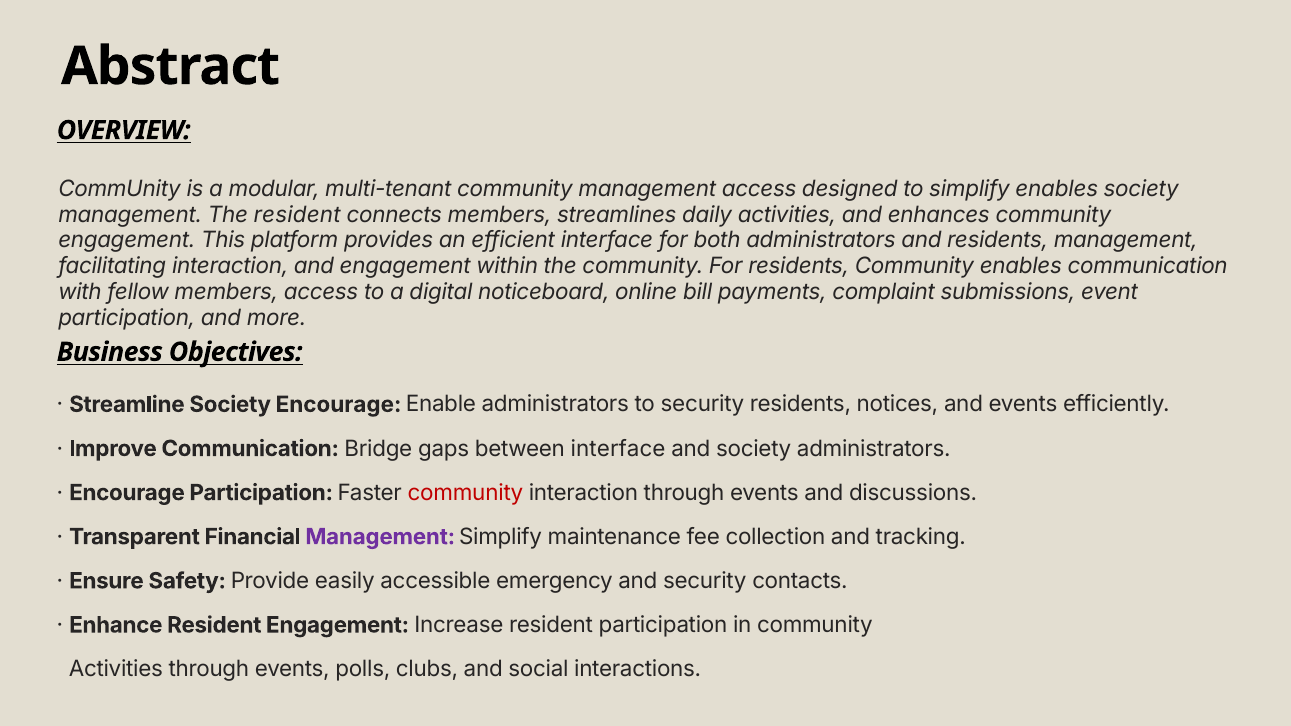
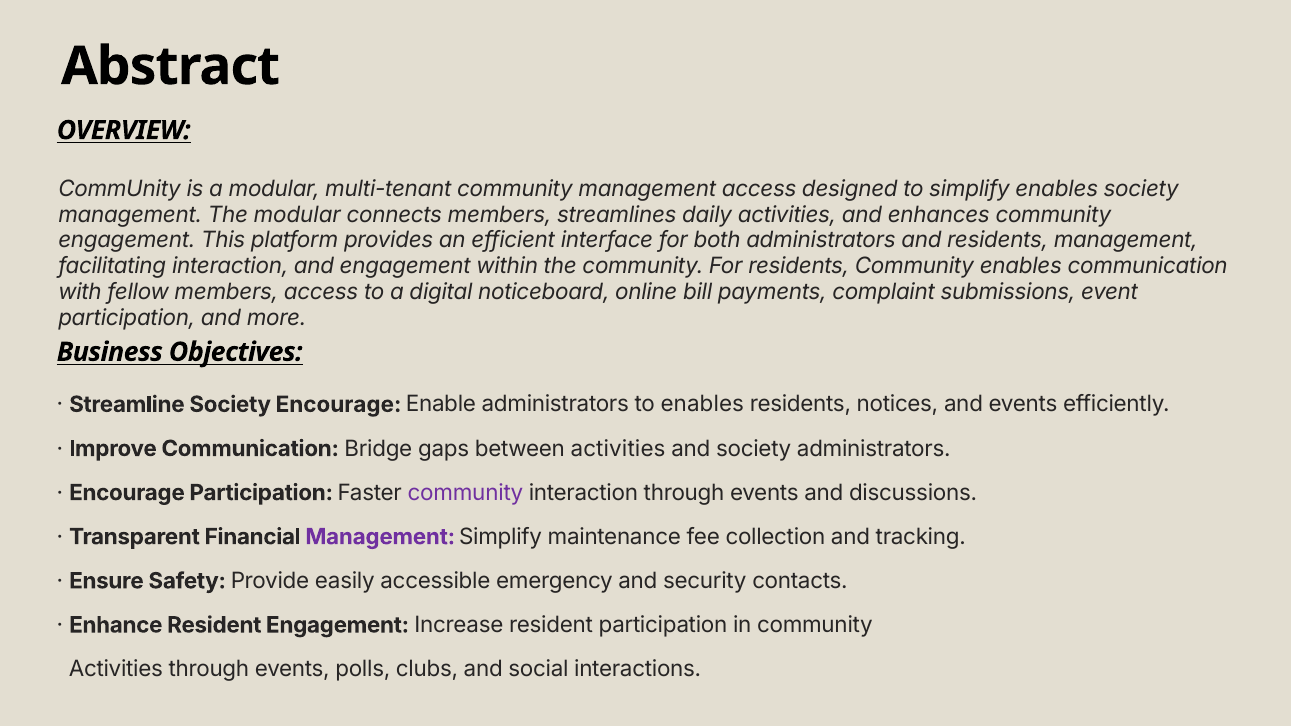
The resident: resident -> modular (297, 215)
to security: security -> enables (702, 405)
between interface: interface -> activities (618, 449)
community colour: red -> purple (465, 493)
